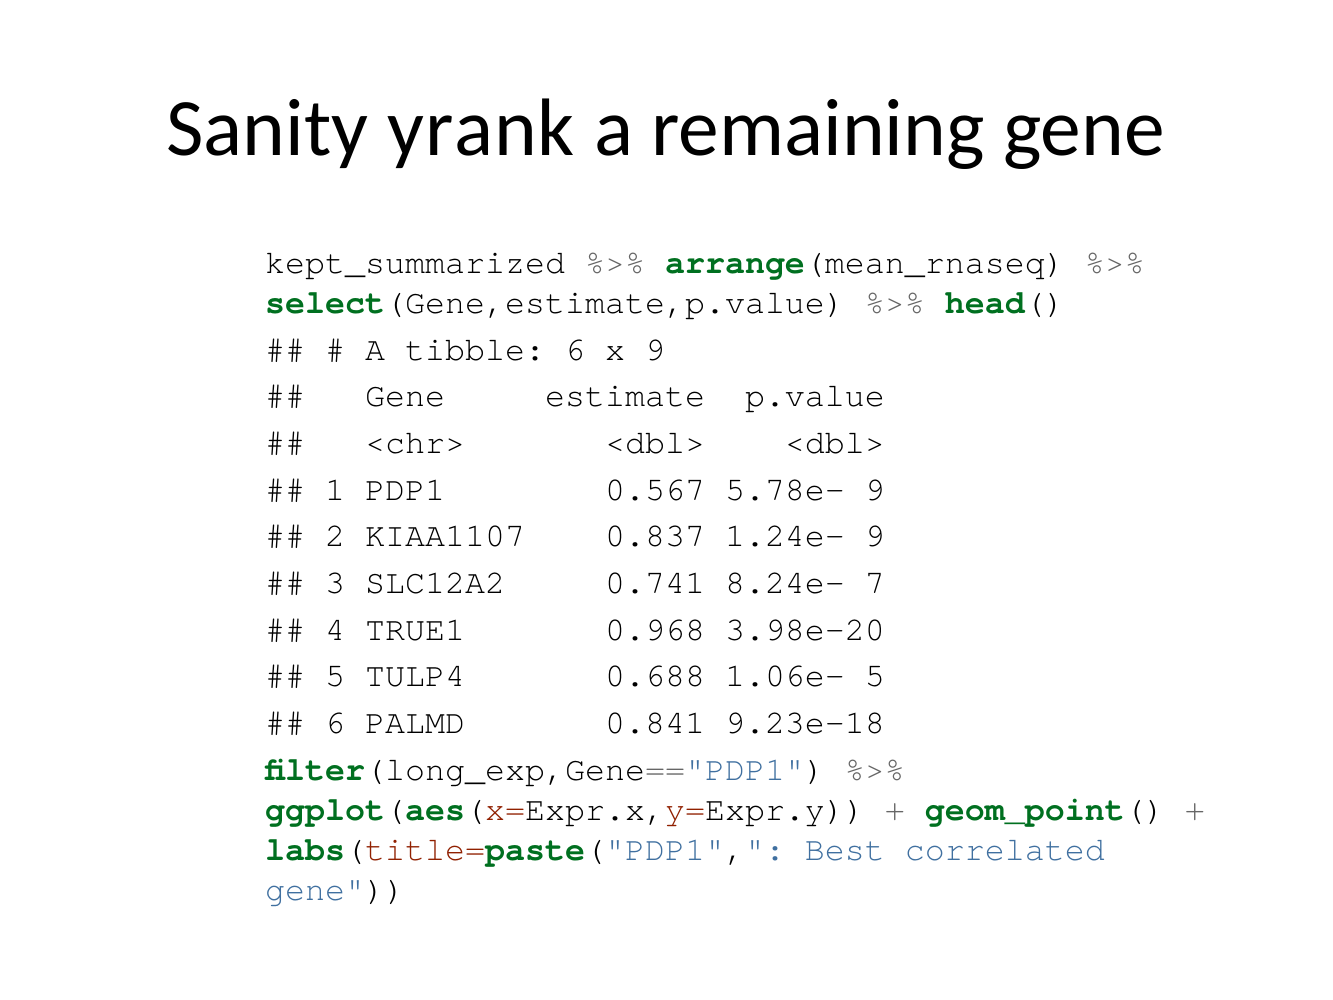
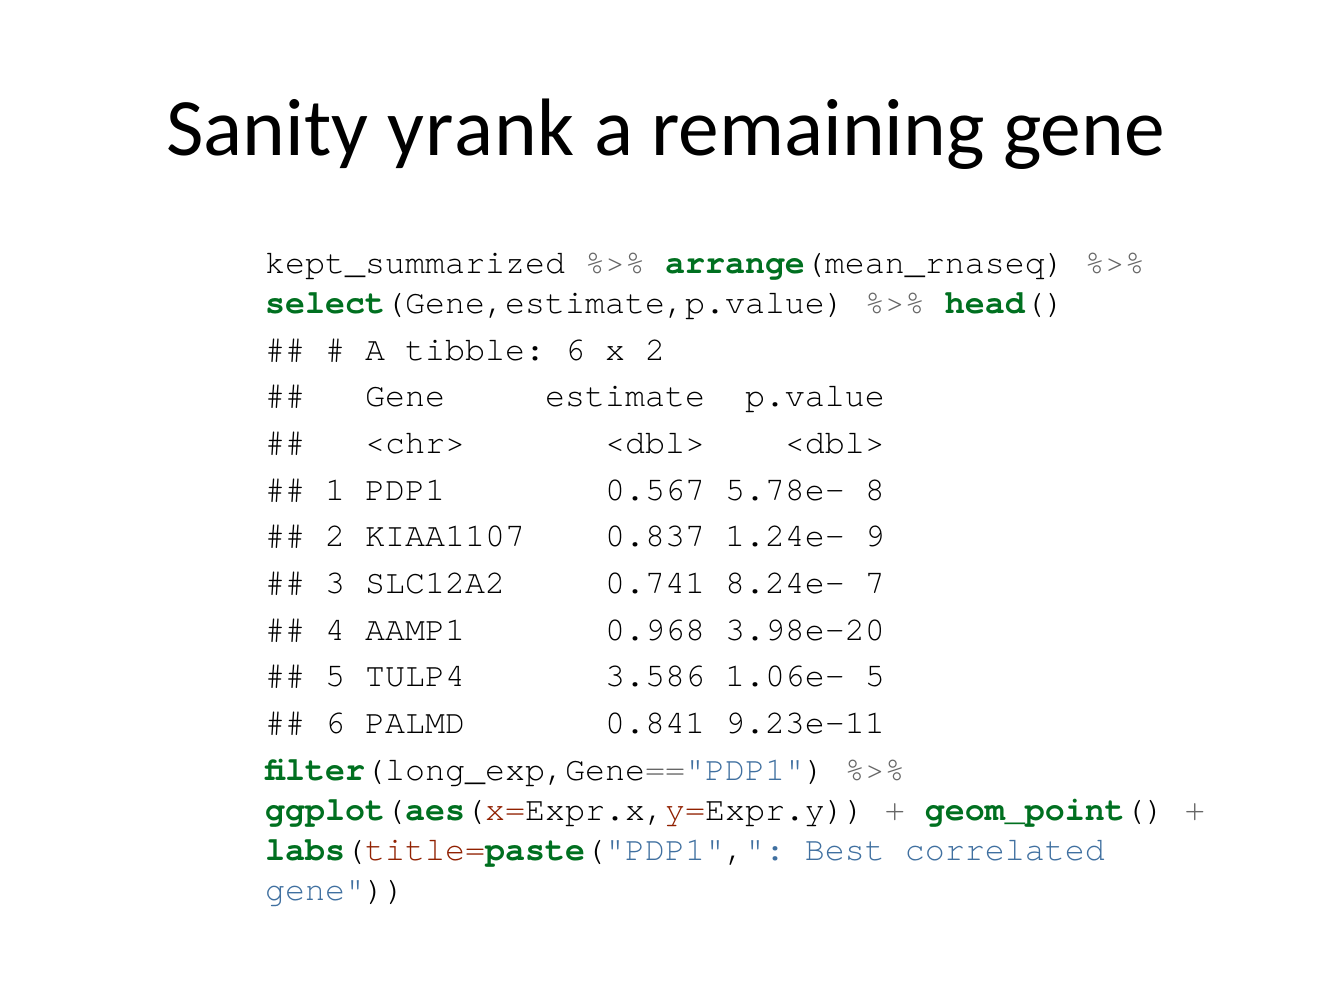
x 9: 9 -> 2 (655, 349)
5.78e- 9: 9 -> 8 (875, 489)
TRUE1: TRUE1 -> AAMP1 (415, 629)
0.688: 0.688 -> 3.586 (655, 675)
9.23e-18: 9.23e-18 -> 9.23e-11 (805, 722)
